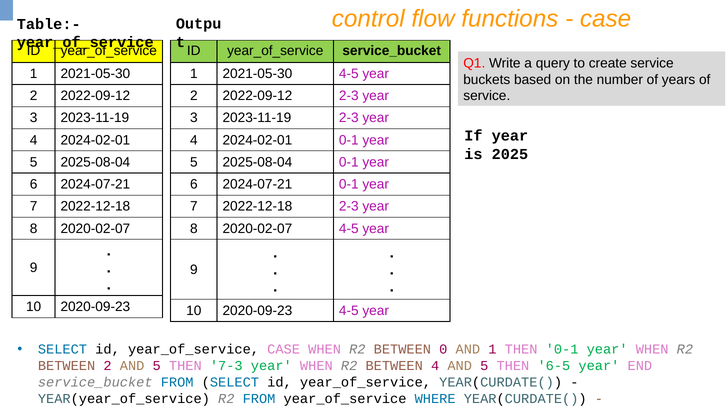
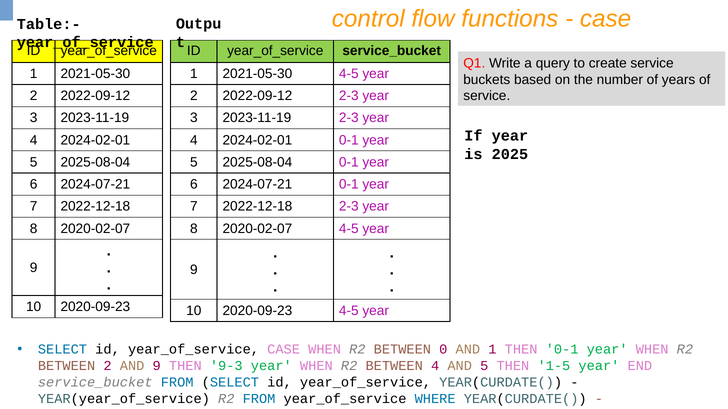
2 AND 5: 5 -> 9 (157, 366)
7-3: 7-3 -> 9-3 (226, 366)
6-5: 6-5 -> 1-5 (554, 366)
